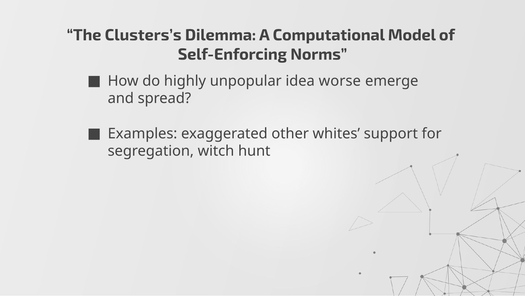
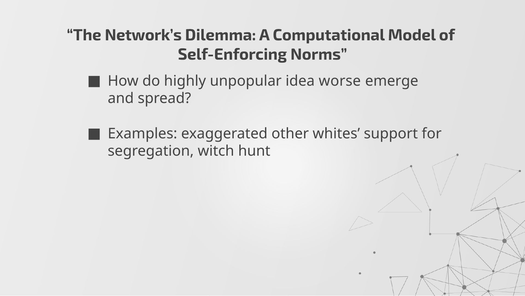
Clusters’s: Clusters’s -> Network’s (143, 35)
